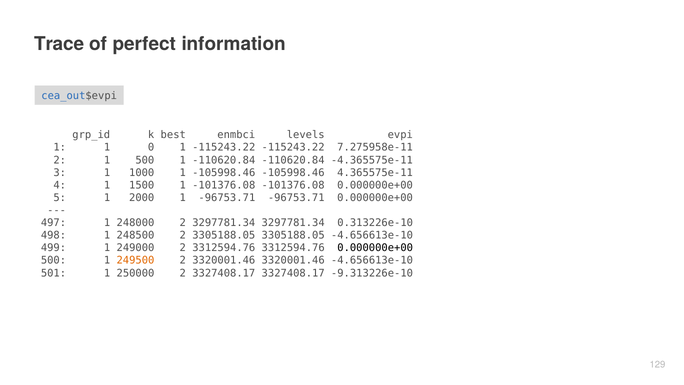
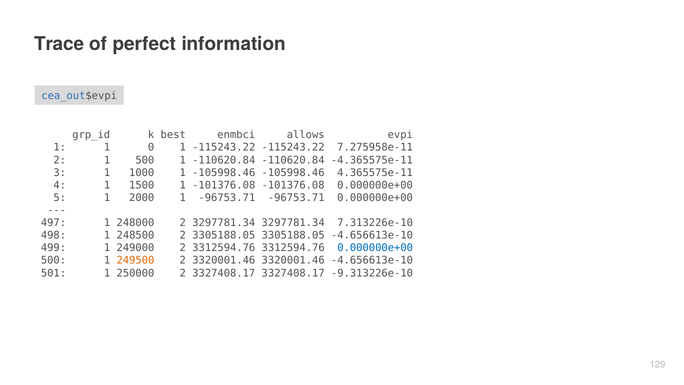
levels: levels -> allows (306, 135)
0.313226e-10: 0.313226e-10 -> 7.313226e-10 (375, 223)
0.000000e+00 colour: black -> blue (375, 248)
